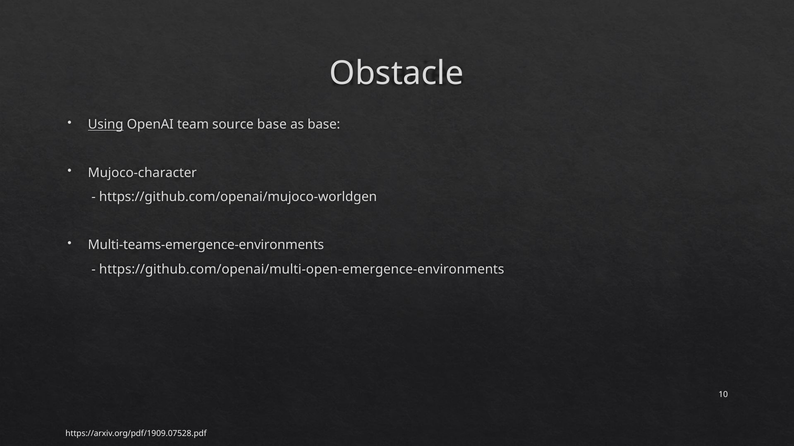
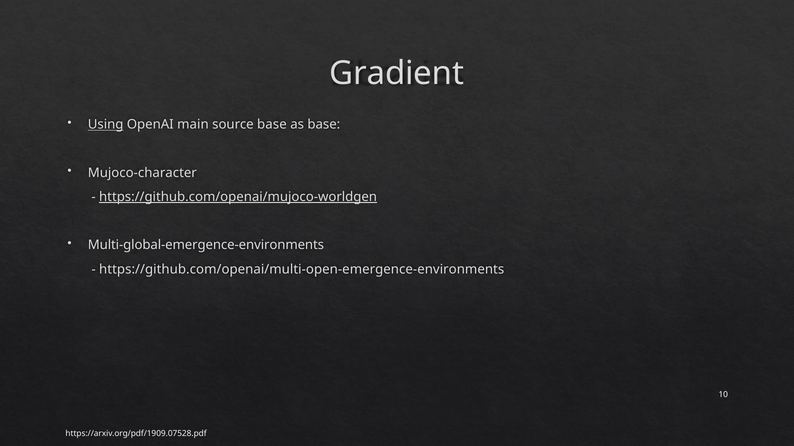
Obstacle: Obstacle -> Gradient (397, 74)
team: team -> main (193, 125)
https://github.com/openai/mujoco-worldgen underline: none -> present (238, 197)
Multi-teams-emergence-environments: Multi-teams-emergence-environments -> Multi-global-emergence-environments (206, 245)
